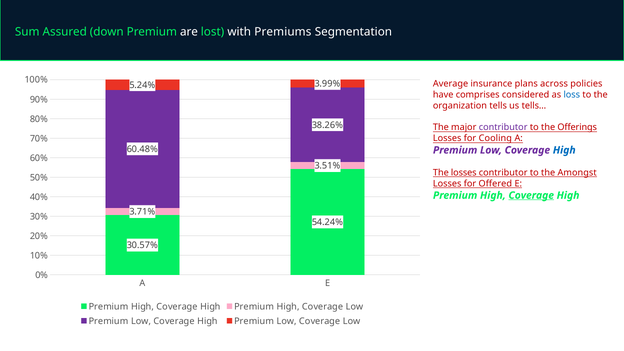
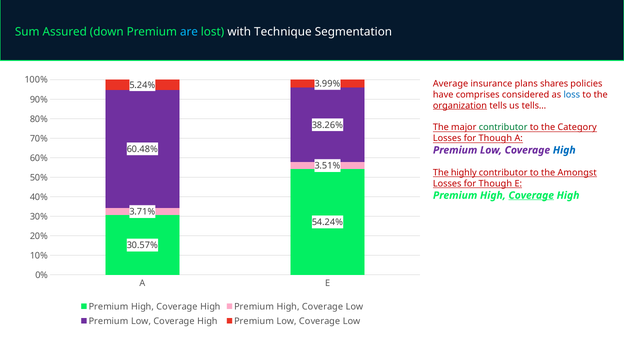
are colour: white -> light blue (189, 32)
Premiums: Premiums -> Technique (283, 32)
across: across -> shares (554, 84)
organization underline: none -> present (460, 106)
contributor colour: purple -> green (503, 127)
Offerings: Offerings -> Category (577, 127)
Cooling: Cooling -> Though (495, 138)
The losses: losses -> highly (464, 173)
Offered: Offered -> Though (495, 184)
